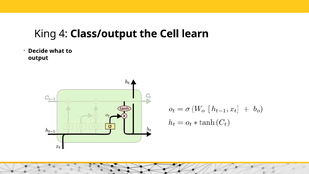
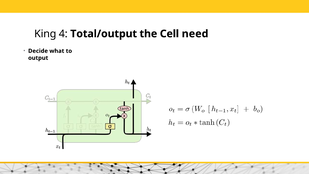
Class/output: Class/output -> Total/output (104, 34)
learn: learn -> need (195, 34)
